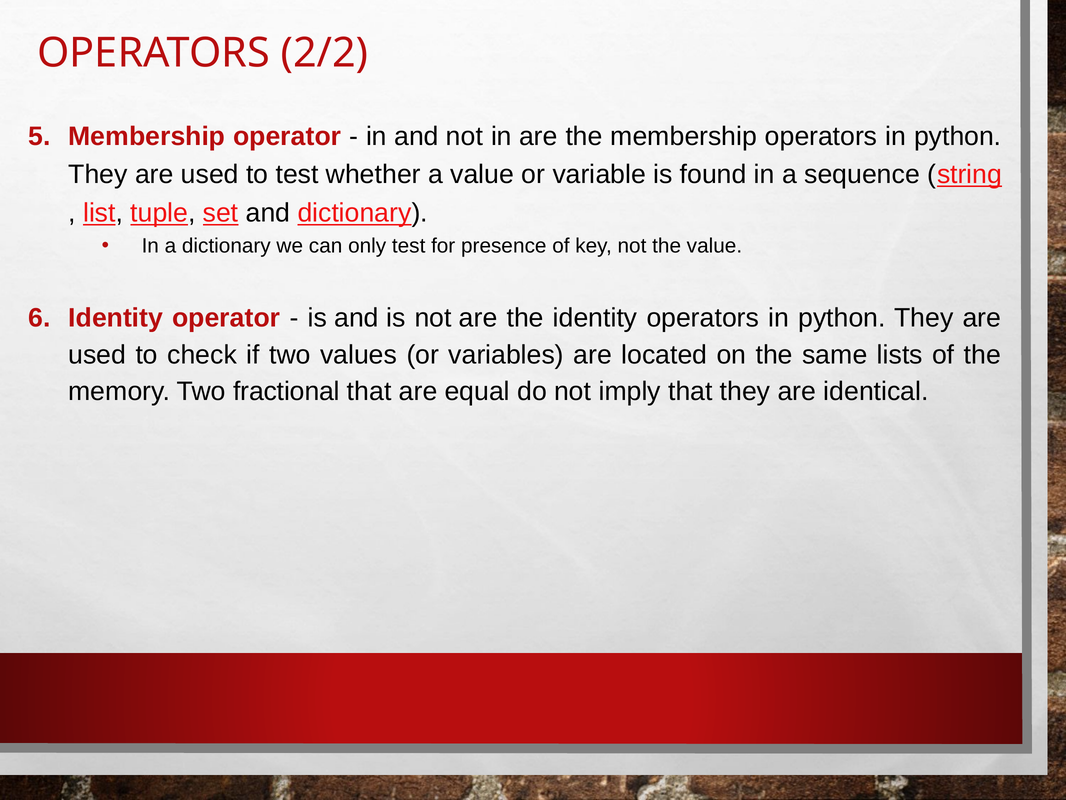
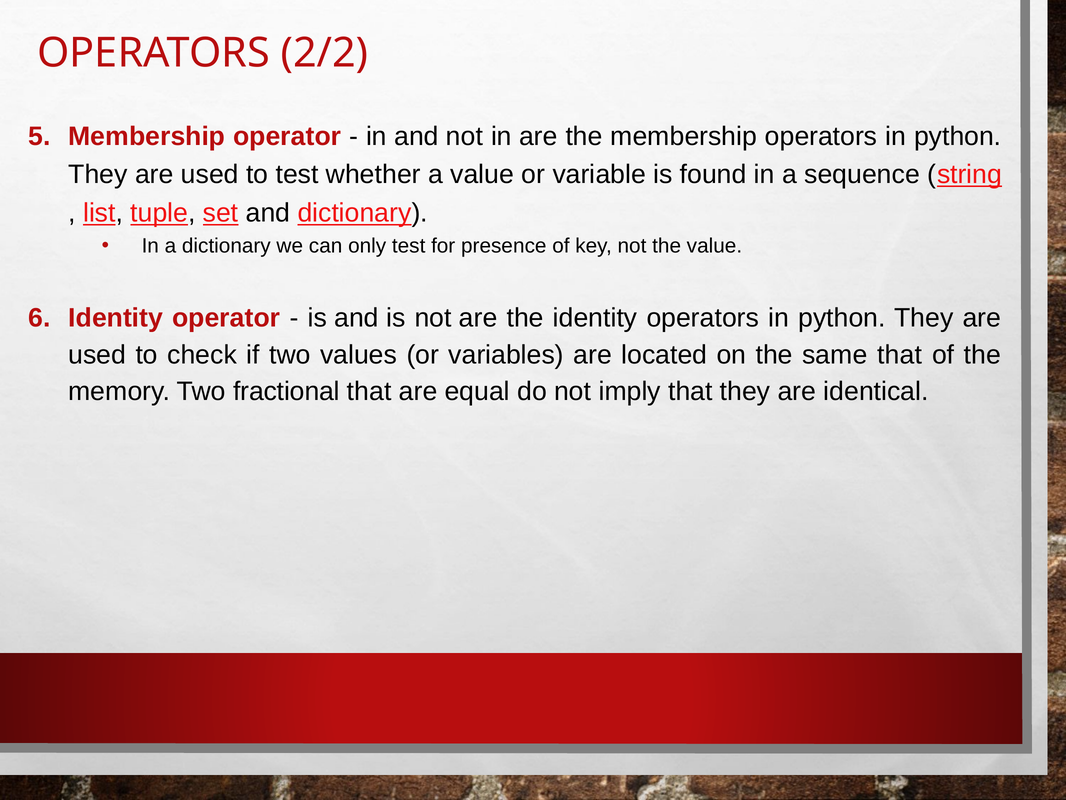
same lists: lists -> that (900, 355)
